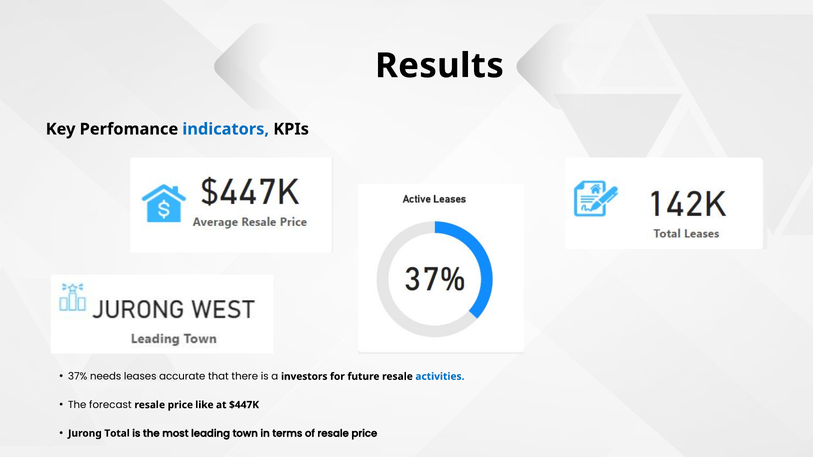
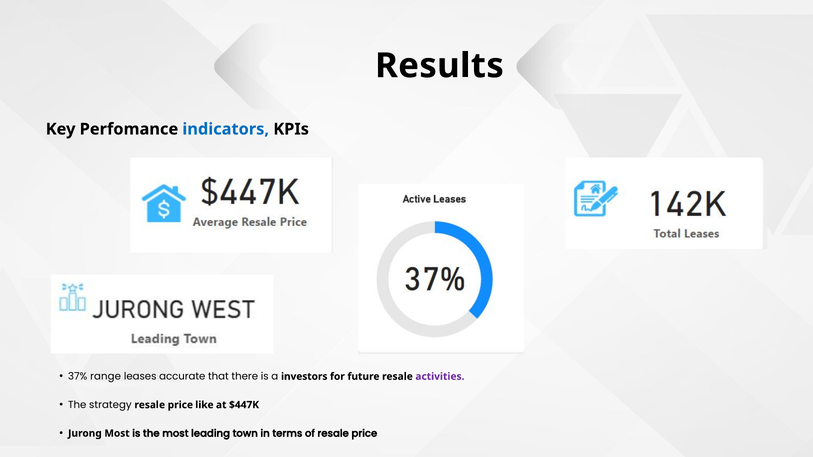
needs: needs -> range (106, 377)
activities colour: blue -> purple (440, 377)
forecast: forecast -> strategy (110, 405)
Jurong Total: Total -> Most (117, 434)
